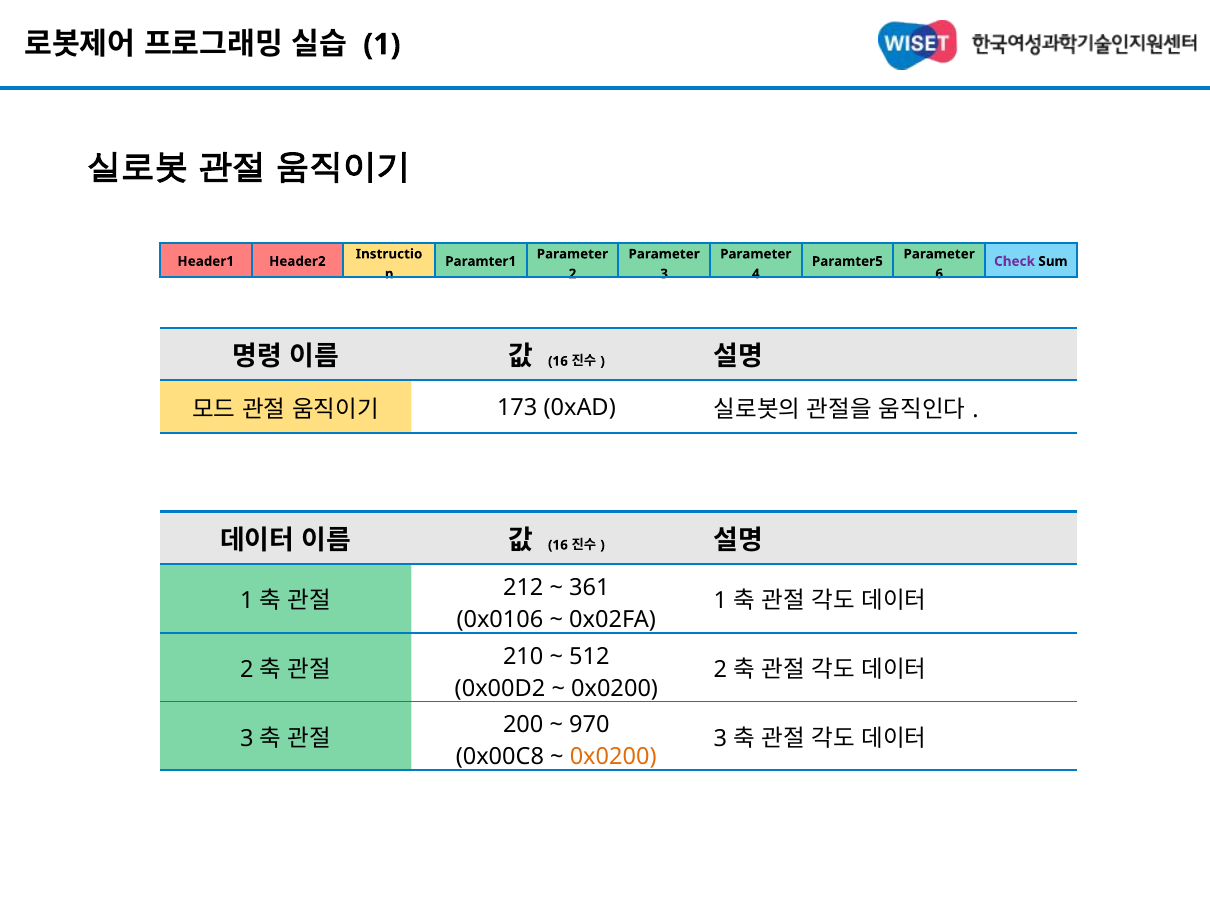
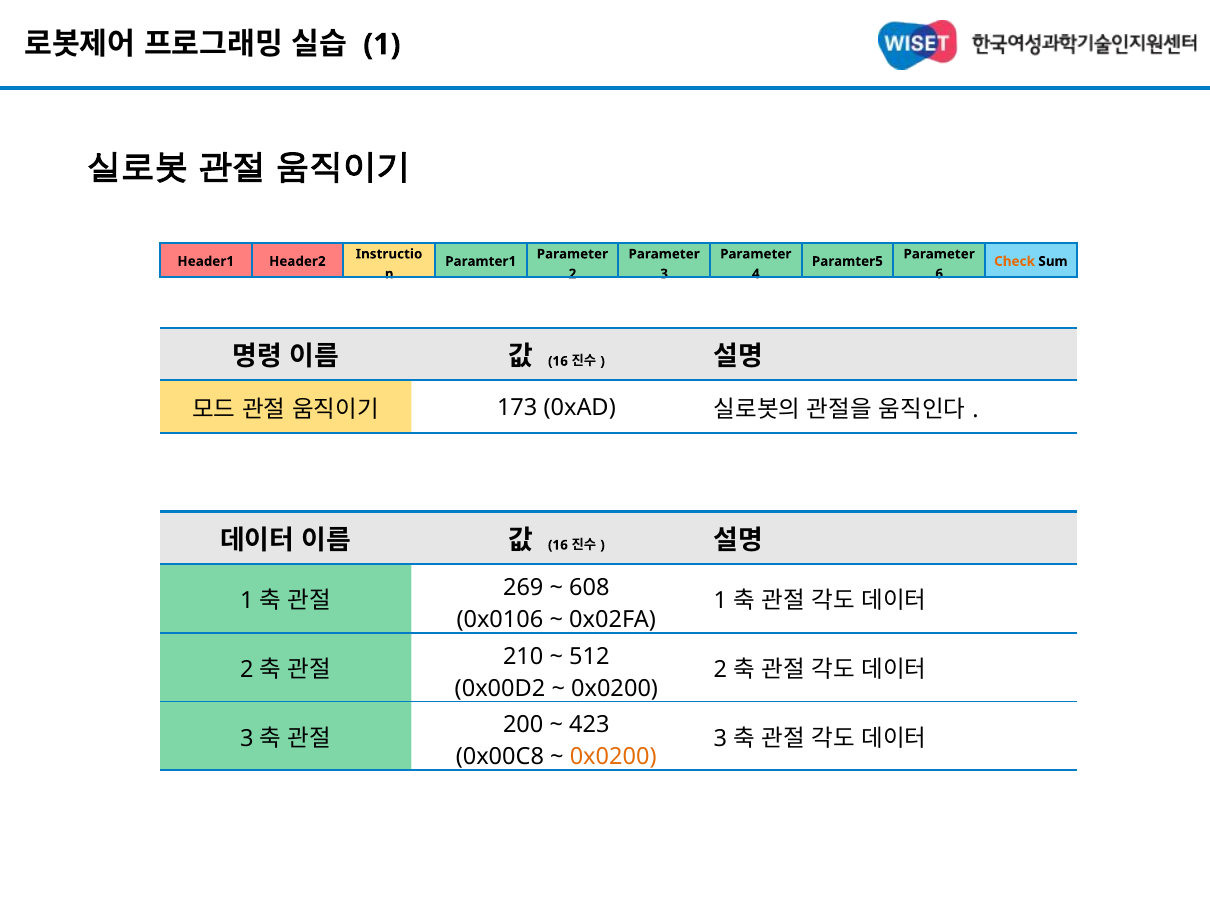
Check colour: purple -> orange (1014, 261)
212: 212 -> 269 (523, 587)
361: 361 -> 608 (589, 587)
970: 970 -> 423 (589, 725)
